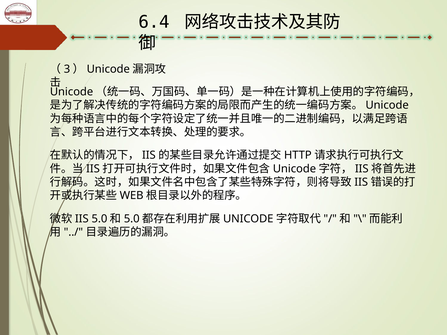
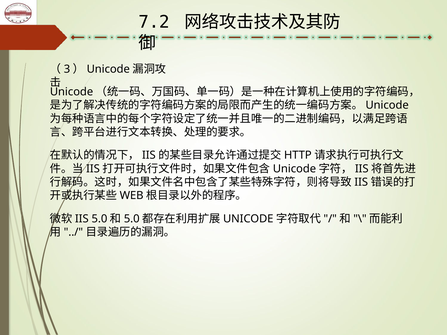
6.4: 6.4 -> 7.2 (154, 22)
